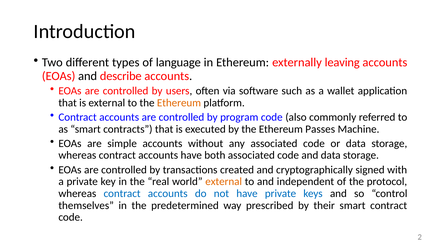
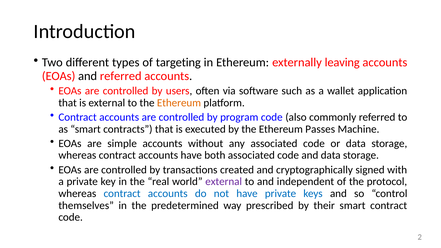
language: language -> targeting (178, 63)
and describe: describe -> referred (121, 76)
external colour: orange -> purple (224, 182)
